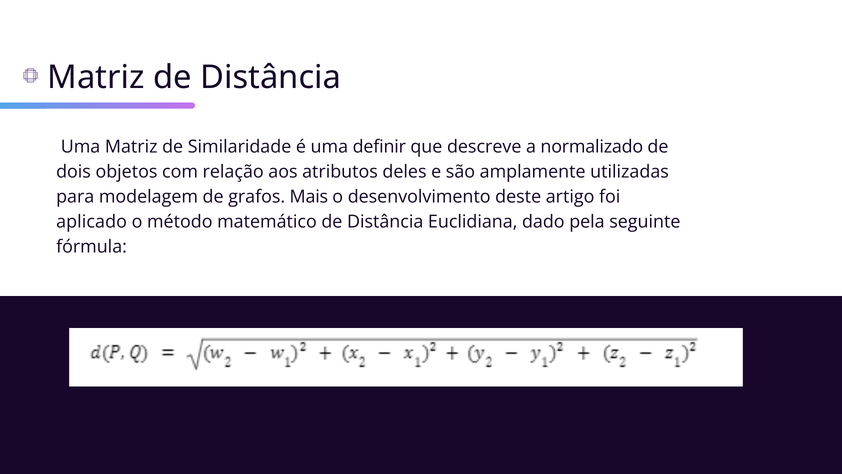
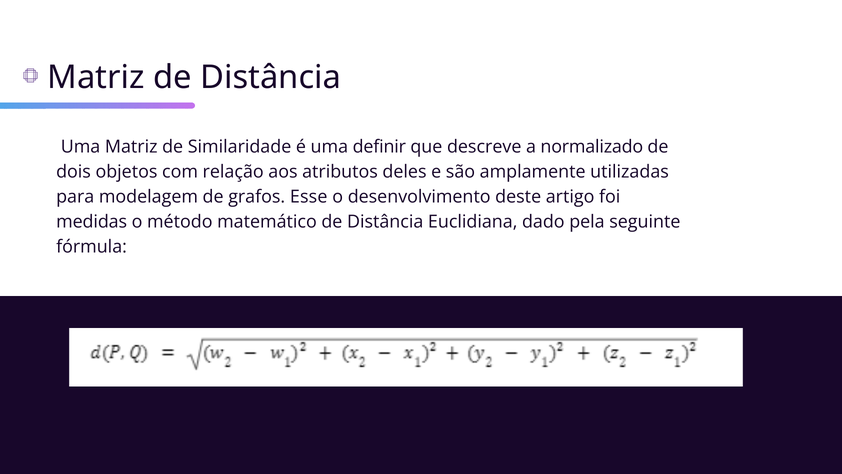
Mais: Mais -> Esse (309, 197)
aplicado: aplicado -> medidas (92, 222)
